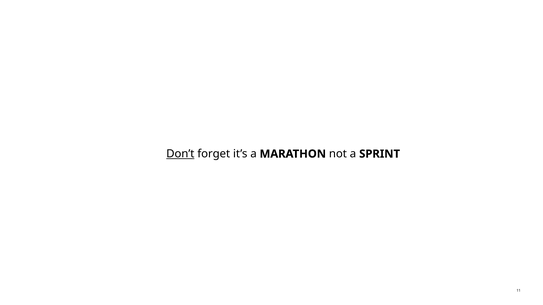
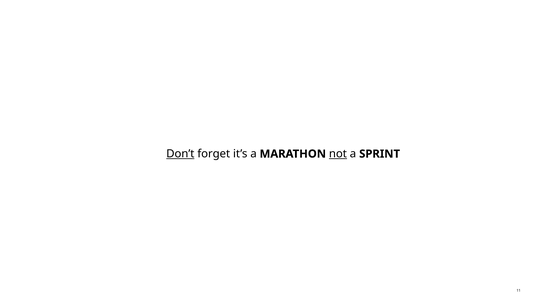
not underline: none -> present (338, 154)
